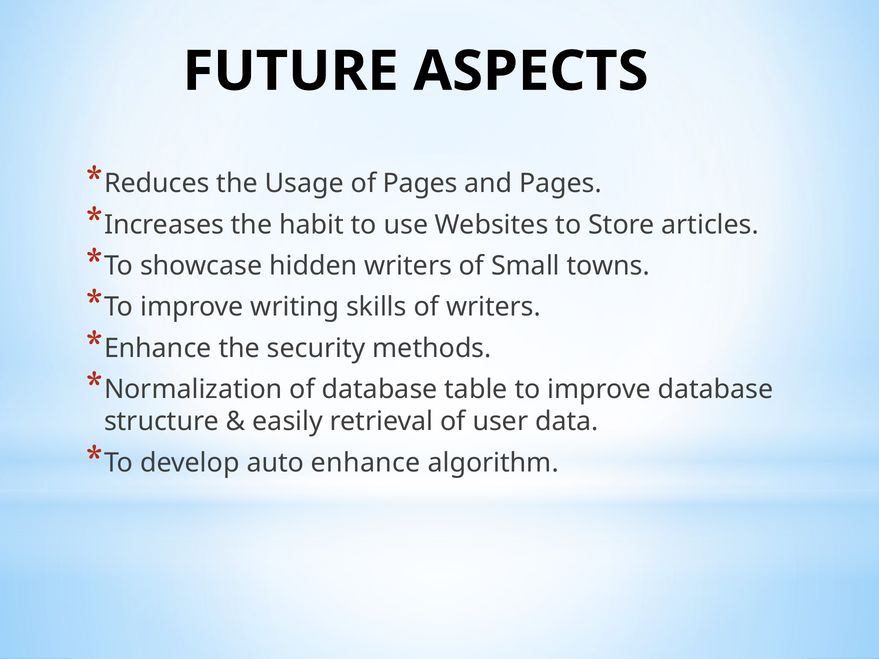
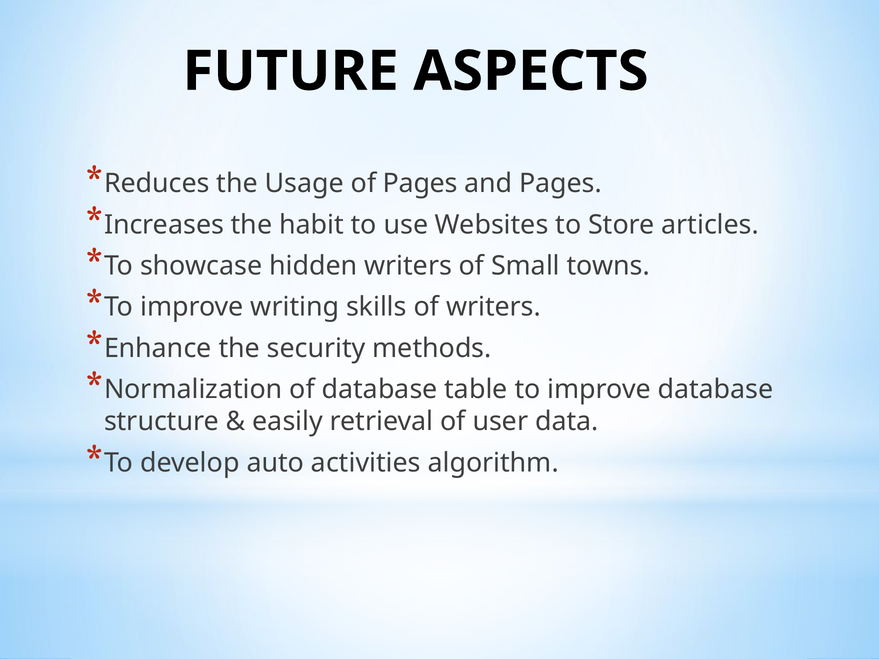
auto enhance: enhance -> activities (366, 463)
